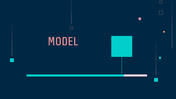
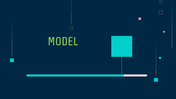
MODEL colour: pink -> light green (63, 42)
